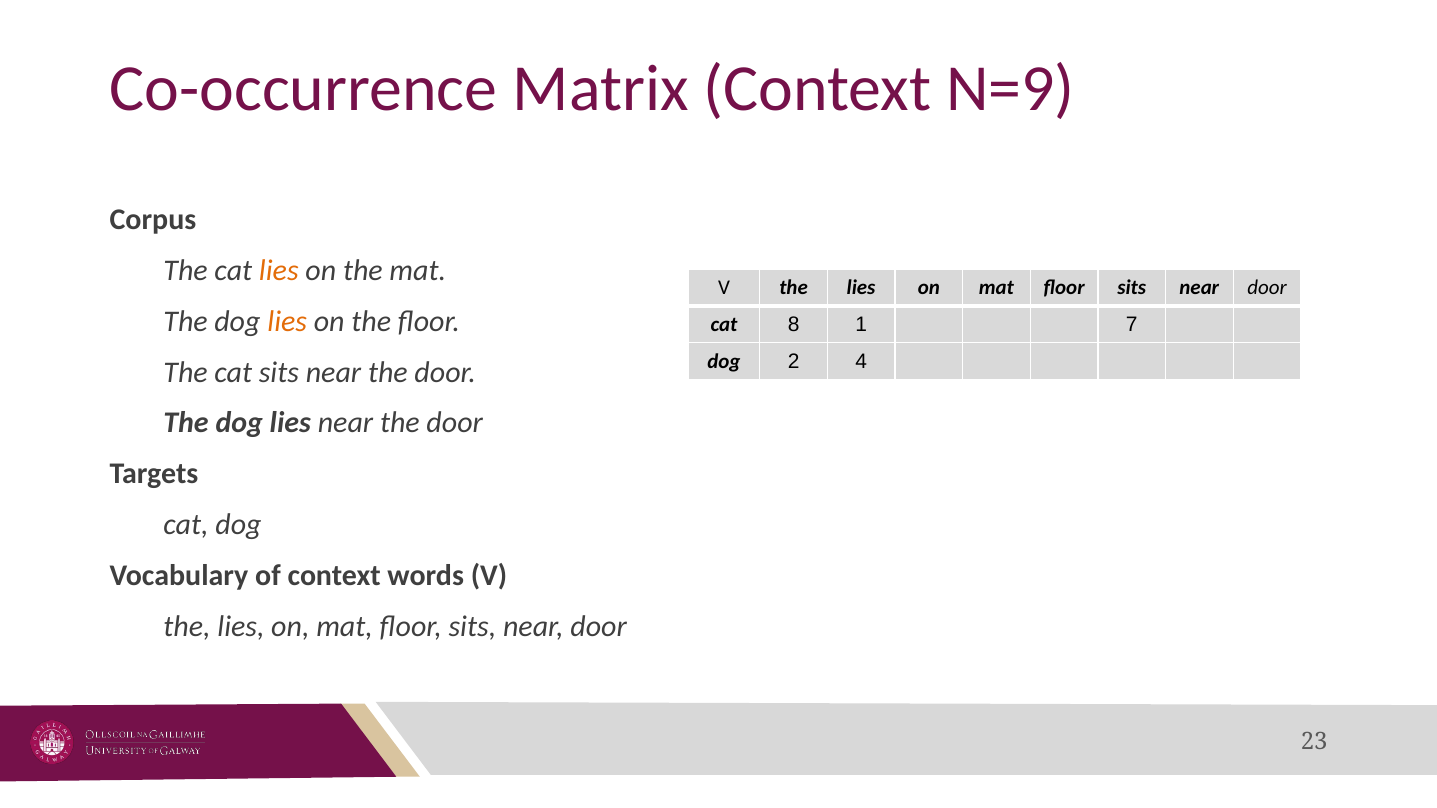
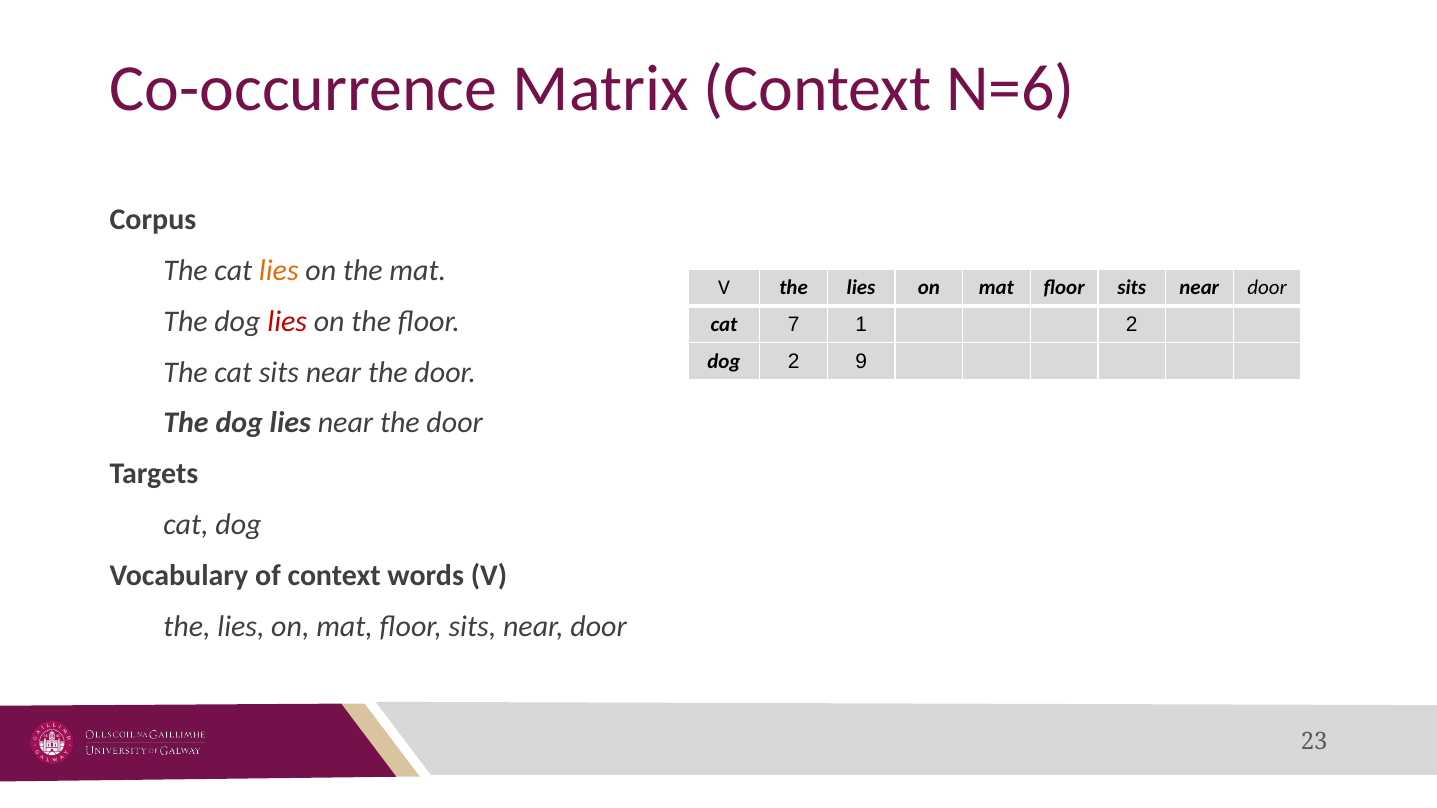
N=9: N=9 -> N=6 (1011, 89)
lies colour: orange -> red (287, 321)
8: 8 -> 7 (794, 325)
1 7: 7 -> 2 (1132, 325)
4: 4 -> 9 (861, 362)
